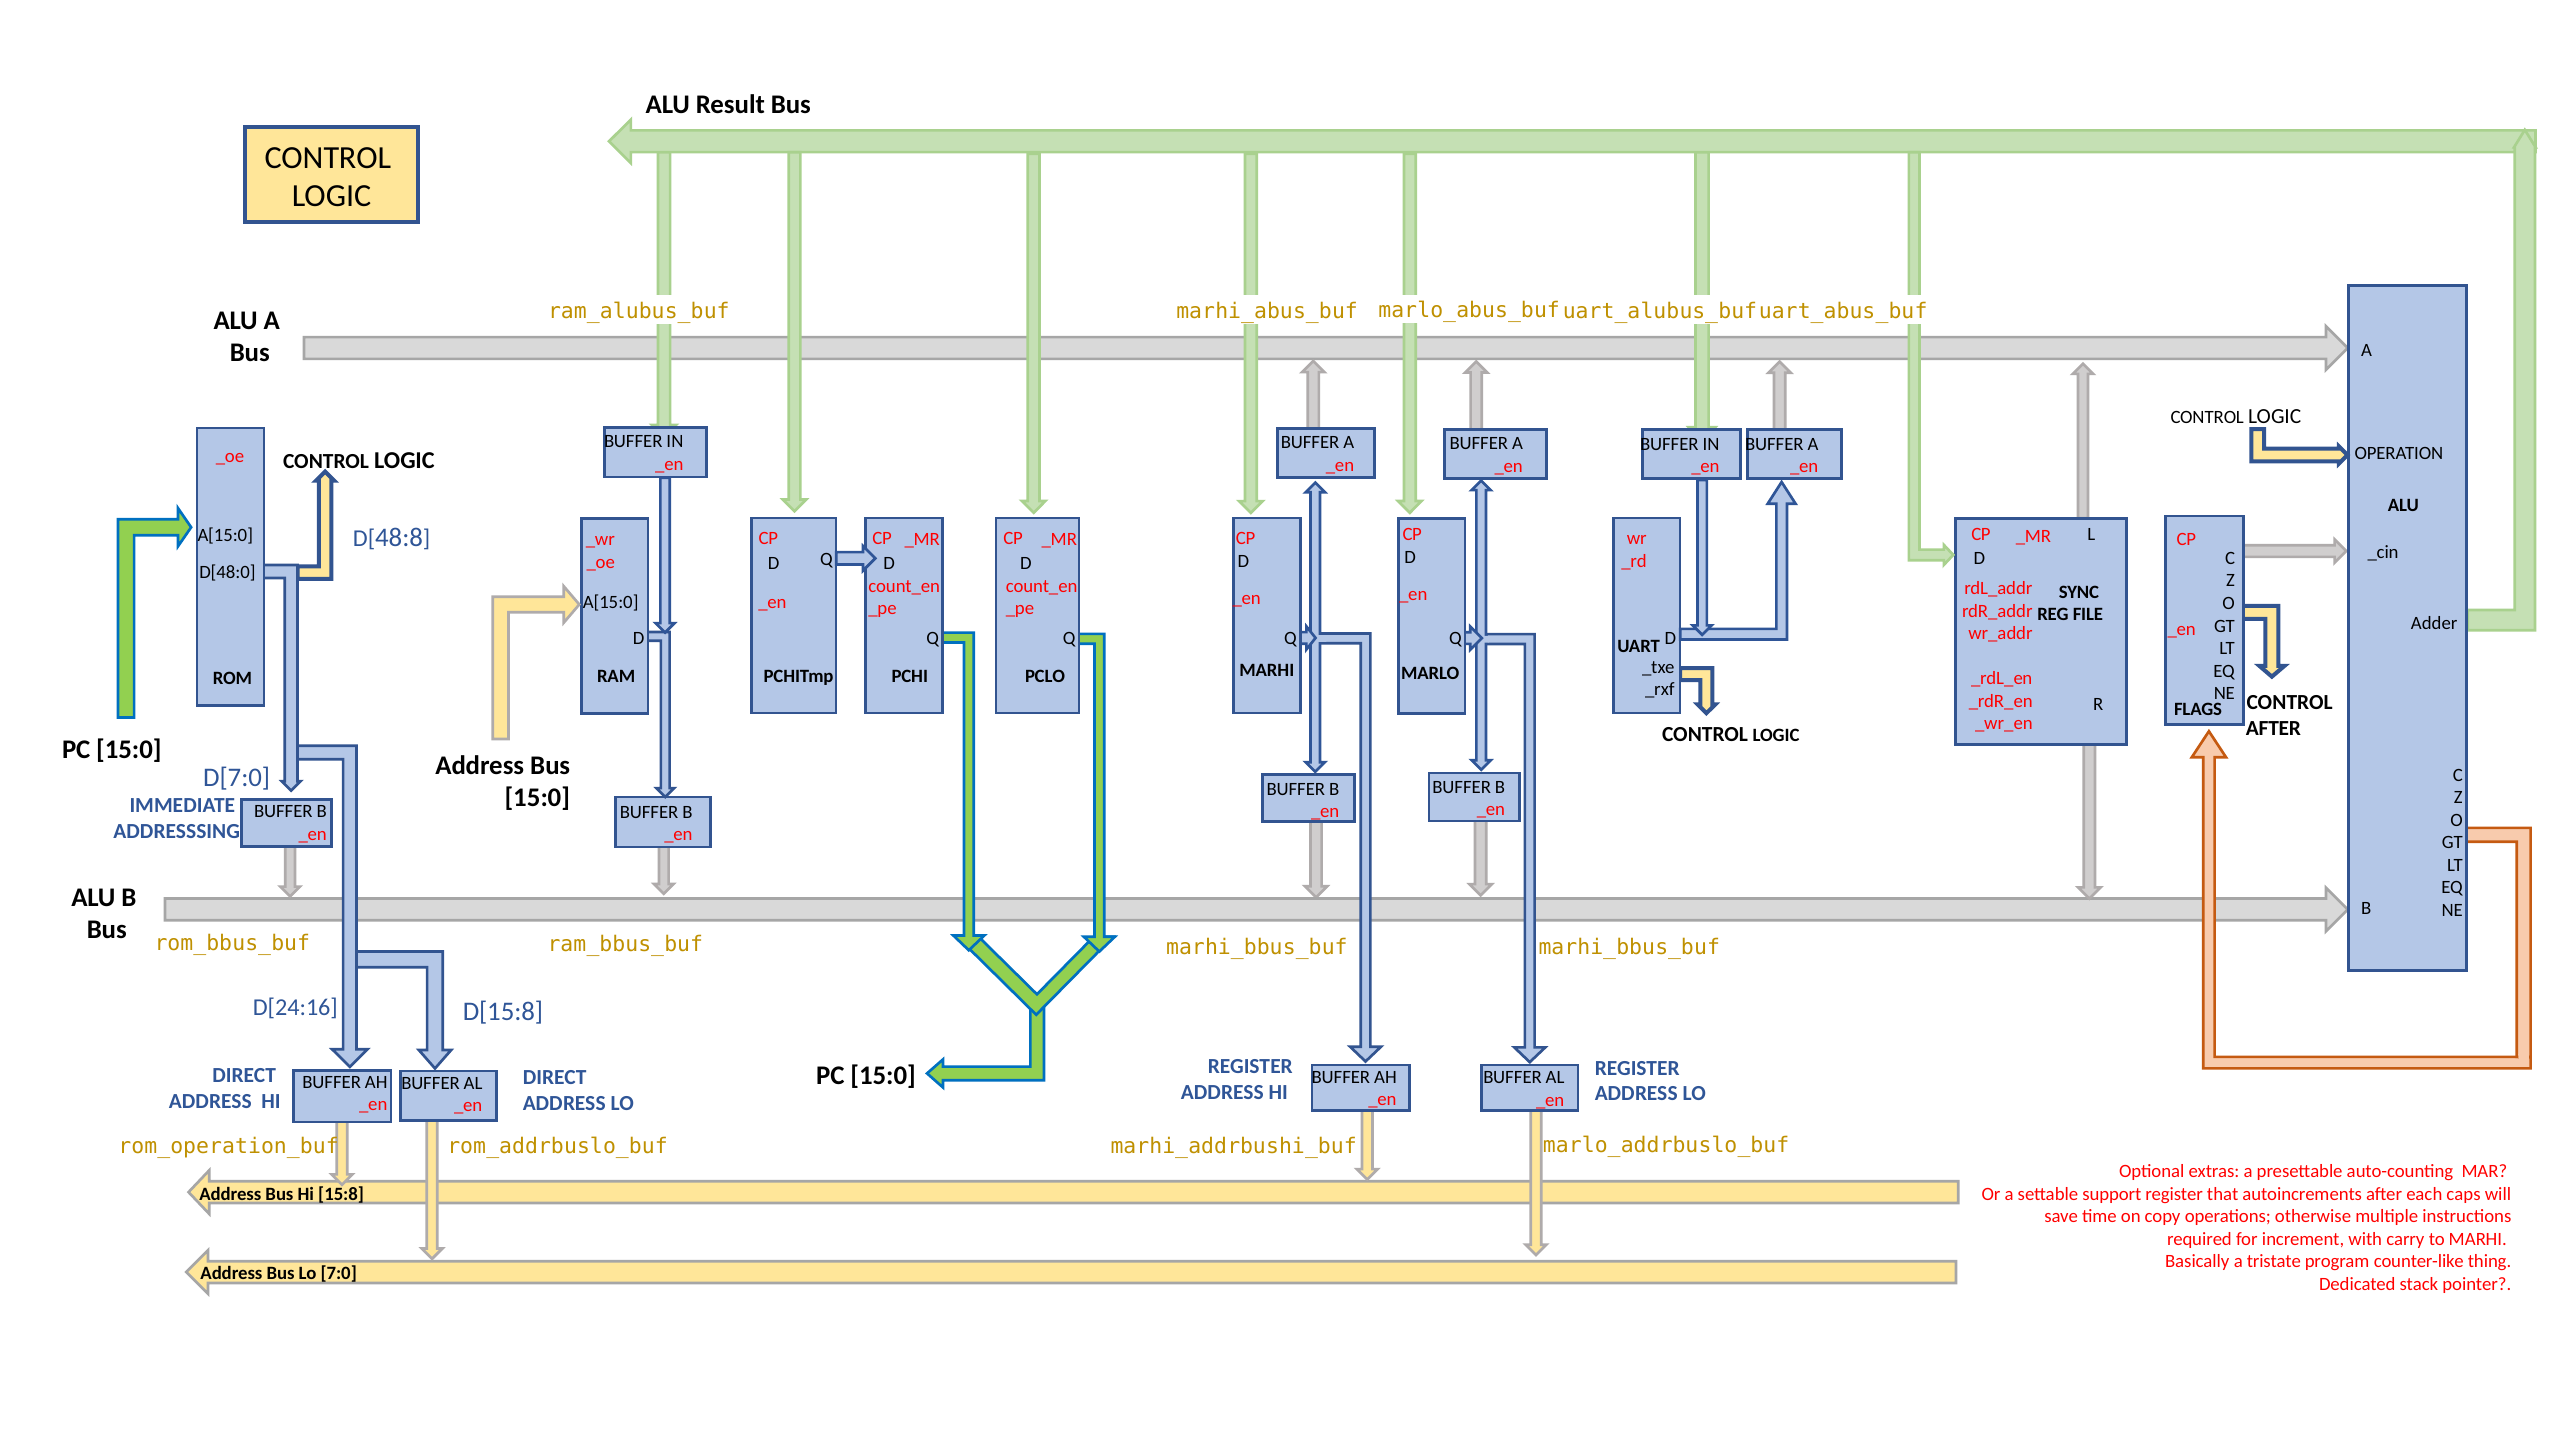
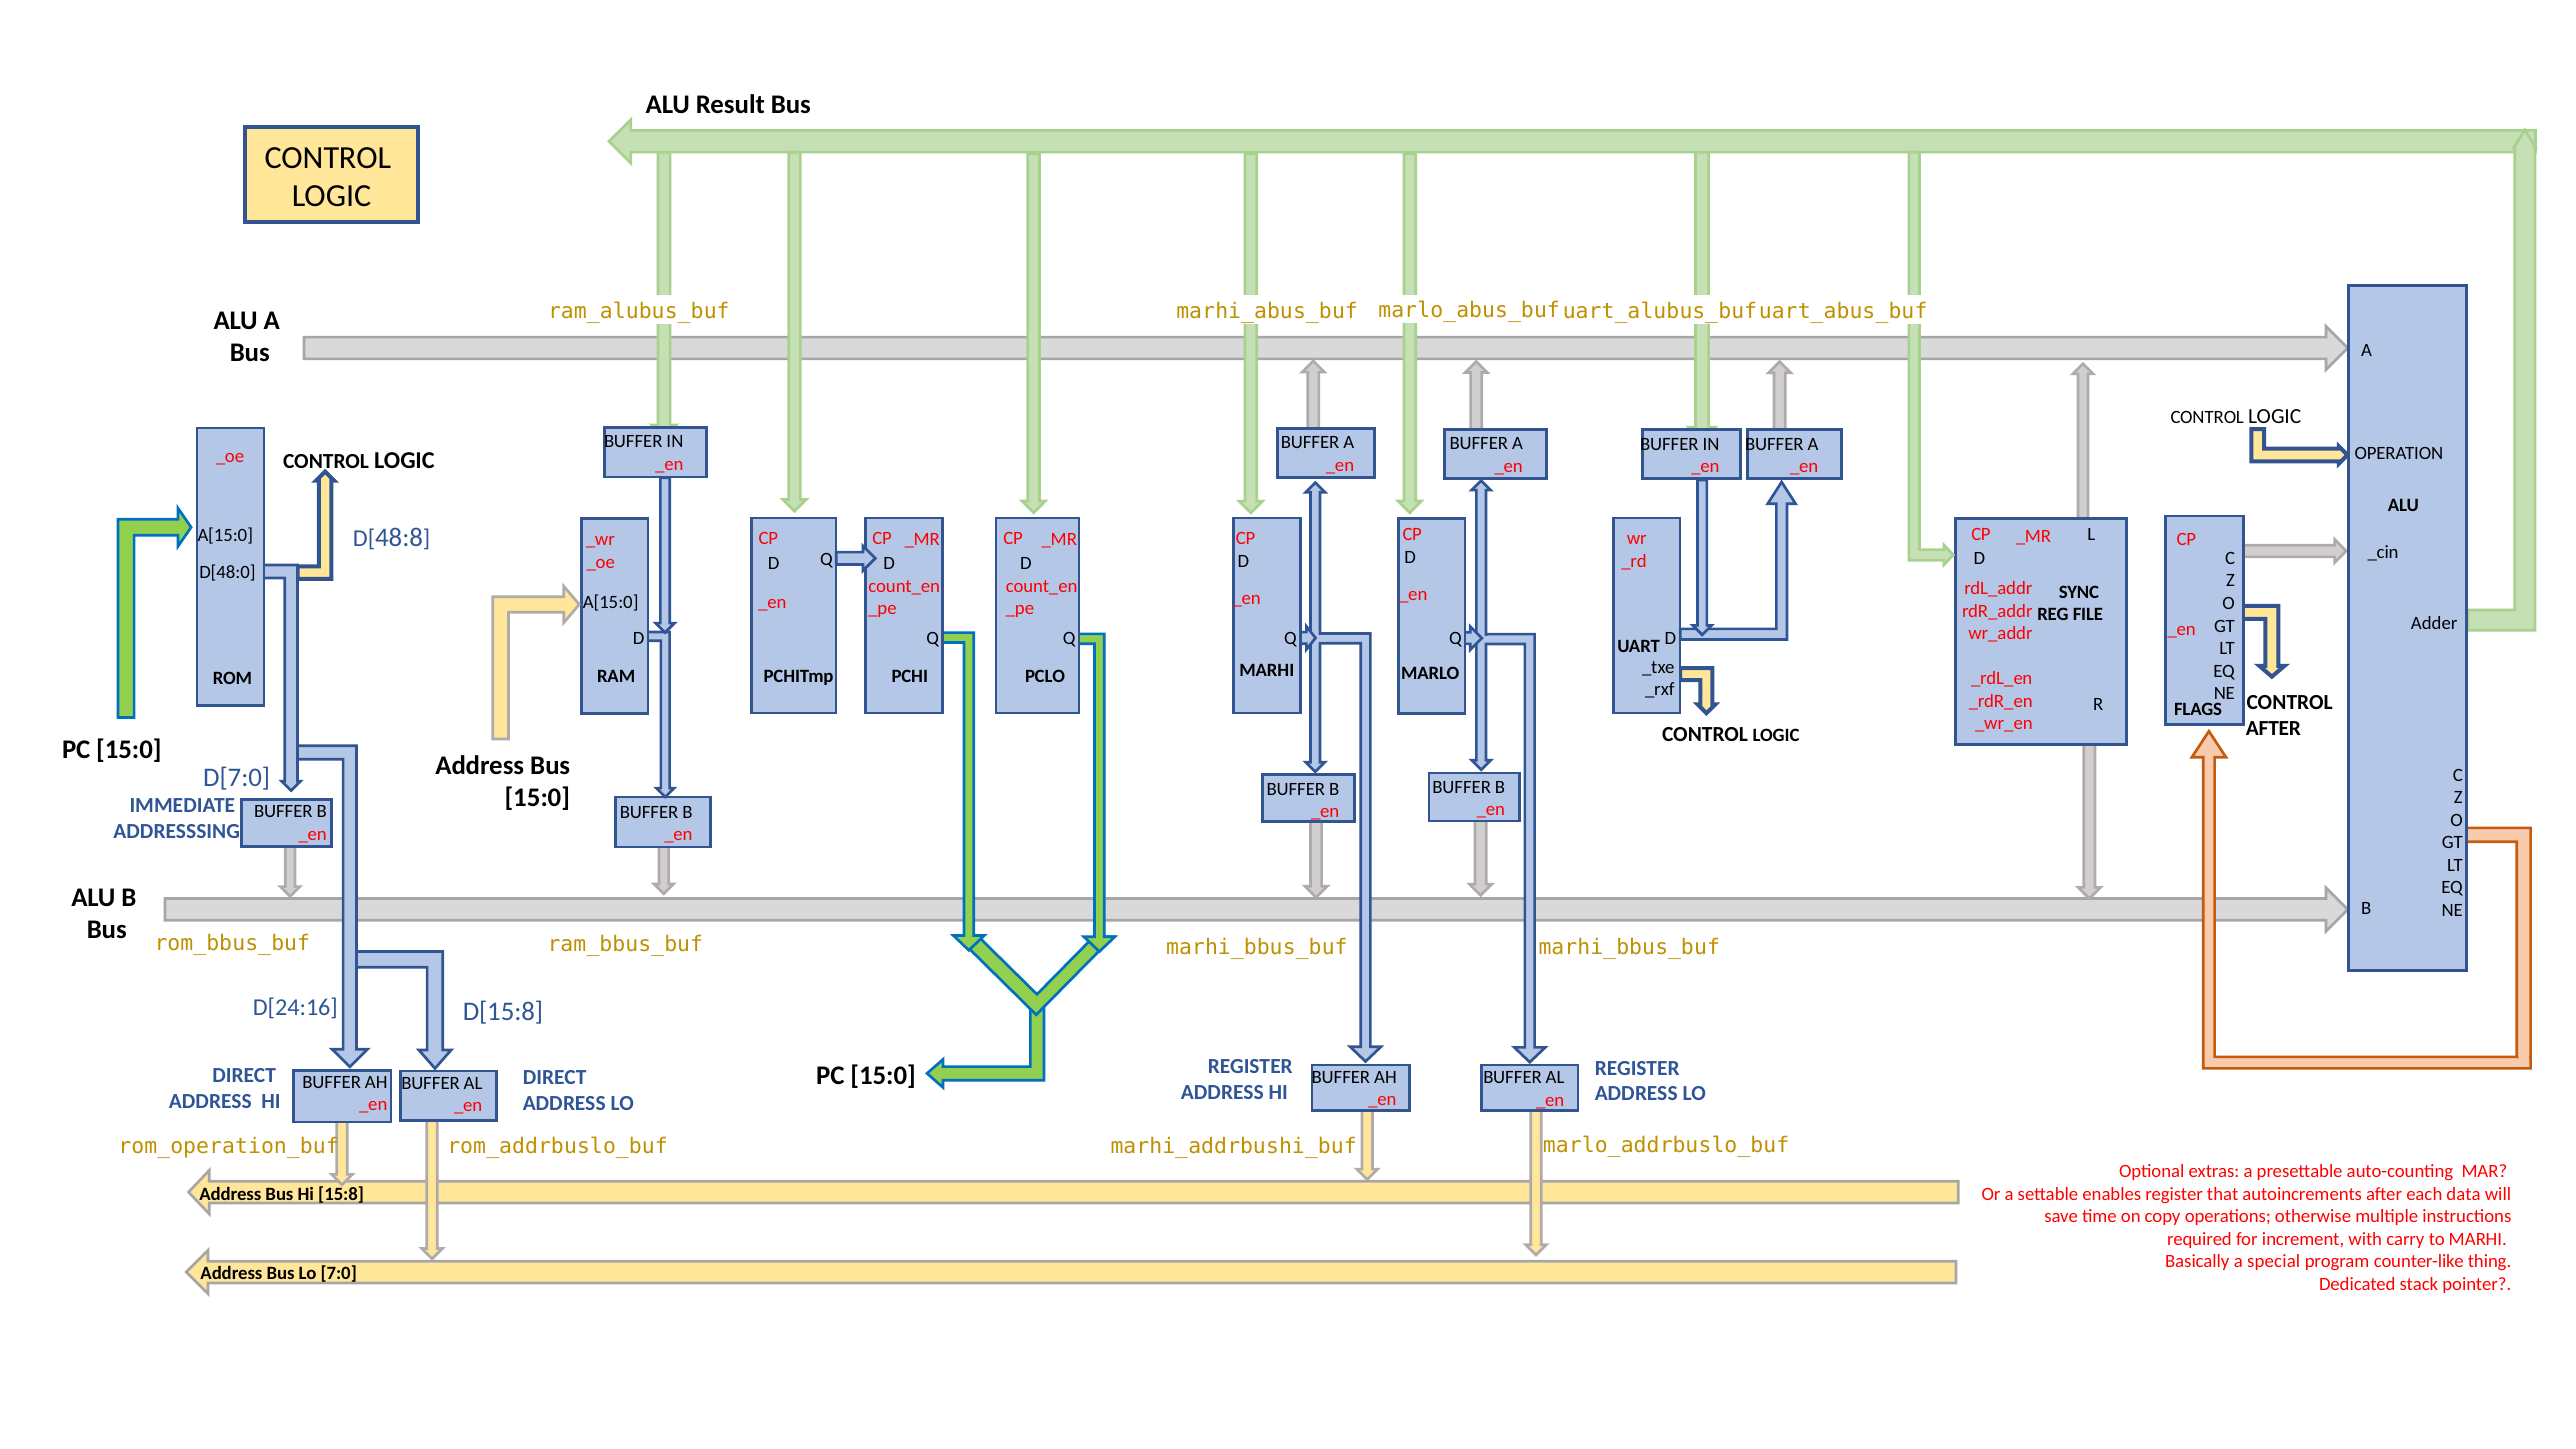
support: support -> enables (2112, 1194)
caps: caps -> data (2464, 1194)
tristate: tristate -> special (2274, 1262)
